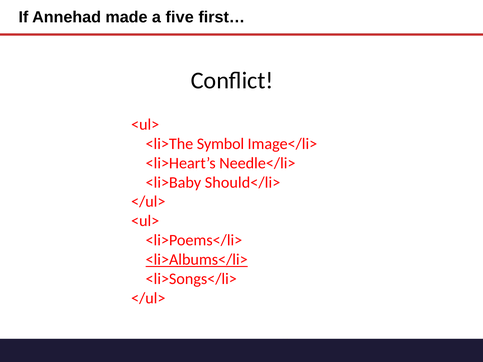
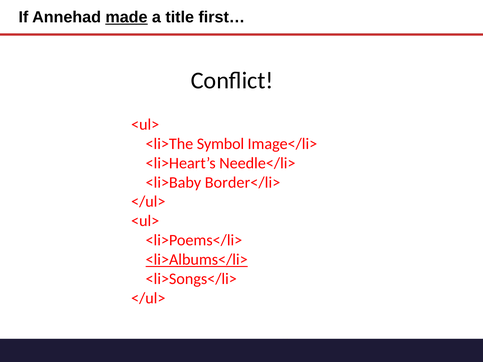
made underline: none -> present (126, 17)
five: five -> title (180, 17)
Should</li>: Should</li> -> Border</li> (243, 182)
